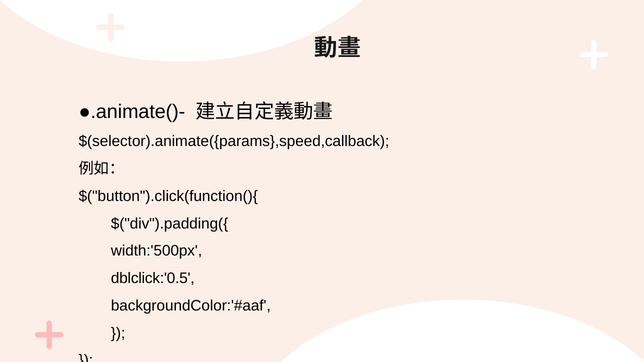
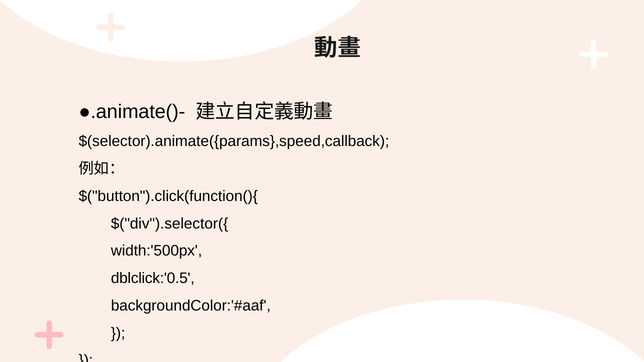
$("div").padding({: $("div").padding({ -> $("div").selector({ (170, 224)
